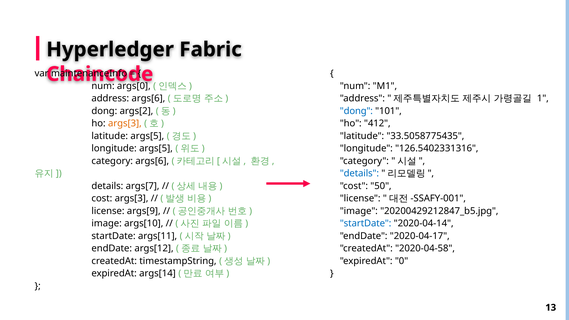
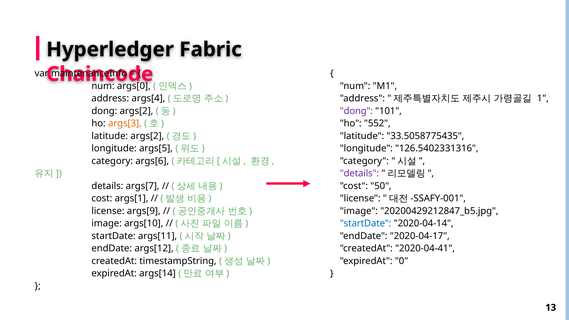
address args[6: args[6 -> args[4 (148, 99)
dong colour: blue -> purple (356, 111)
412: 412 -> 552 (377, 124)
latitude args[5: args[5 -> args[2 (147, 136)
details colour: blue -> purple (359, 174)
cost args[3: args[3 -> args[1 (132, 199)
2020-04-58: 2020-04-58 -> 2020-04-41 (425, 249)
